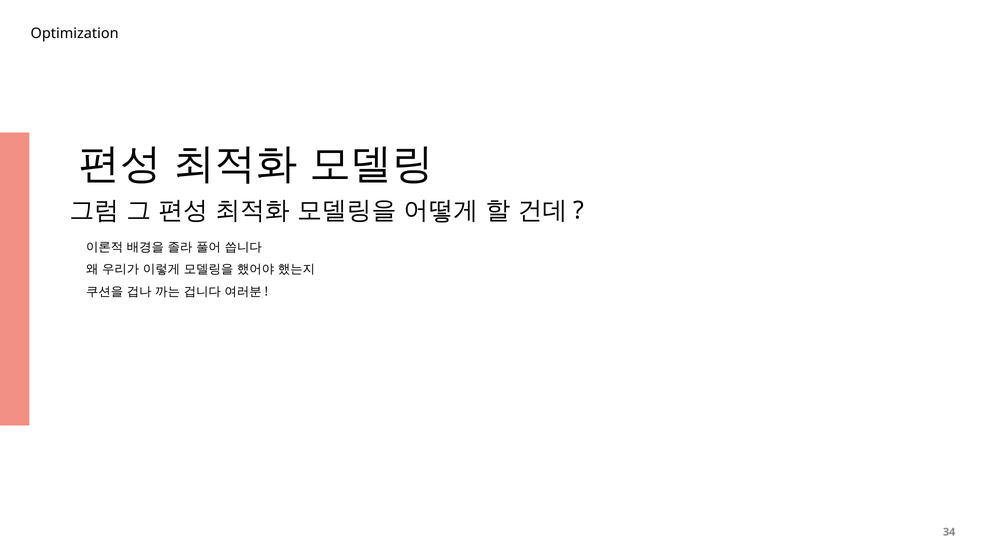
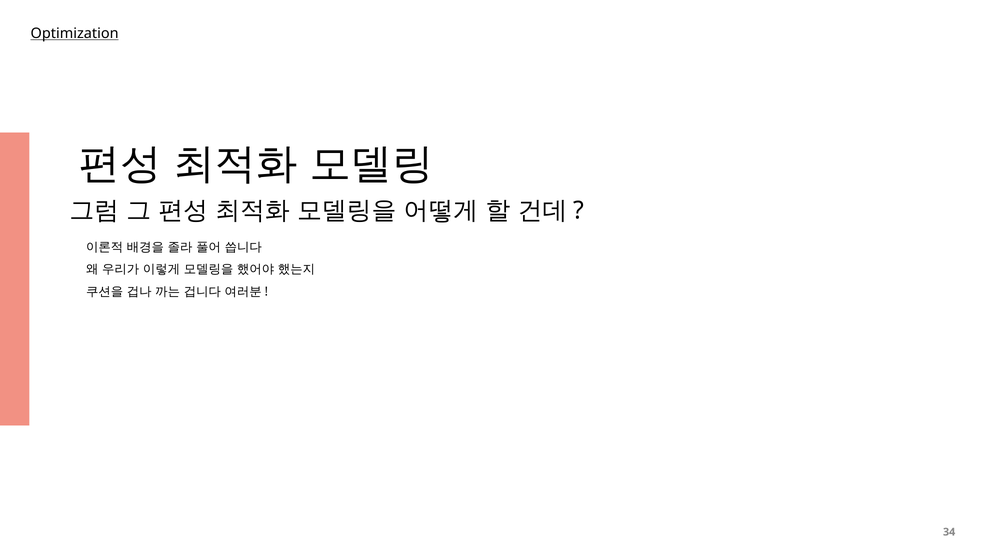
Optimization underline: none -> present (75, 33)
